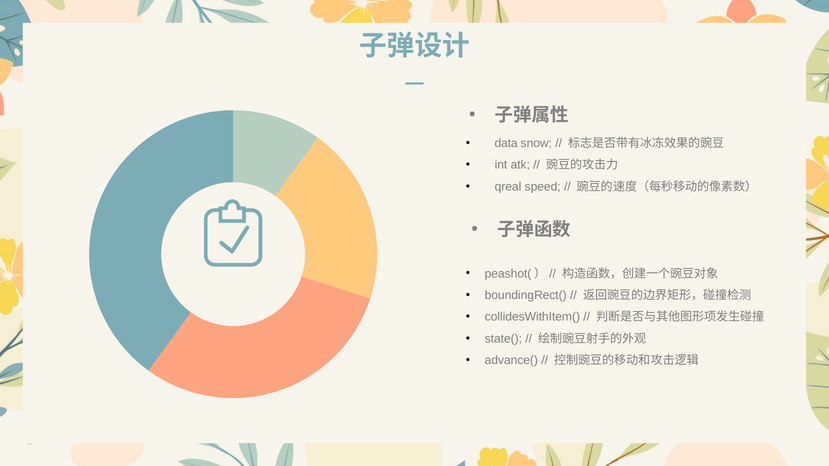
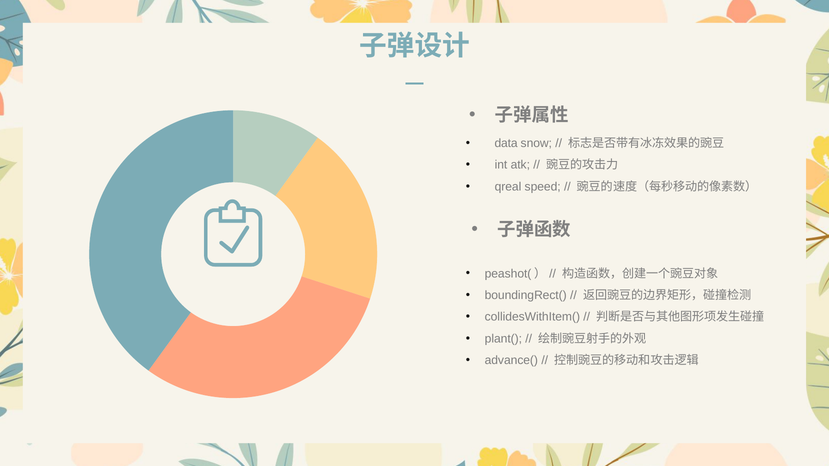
state(: state( -> plant( (503, 339)
